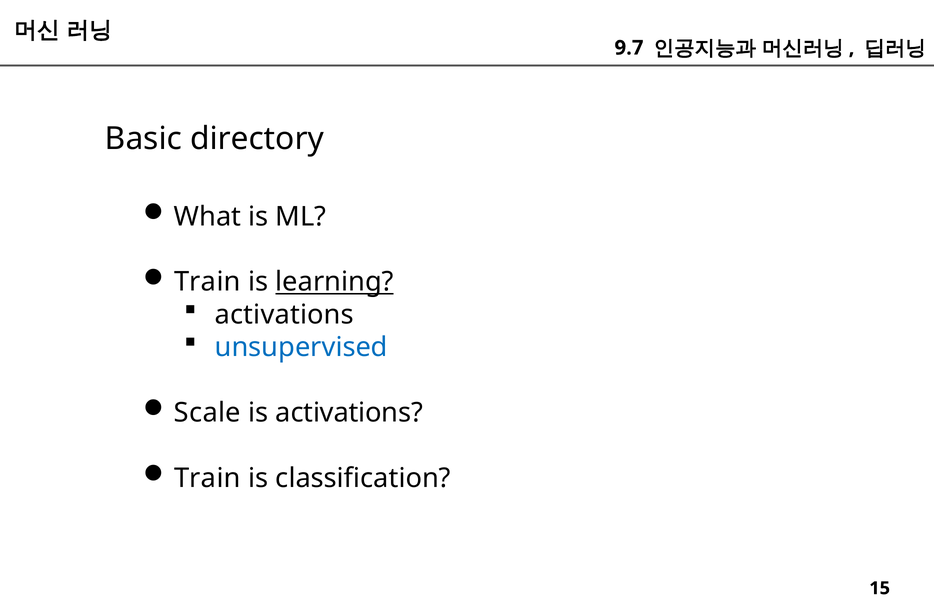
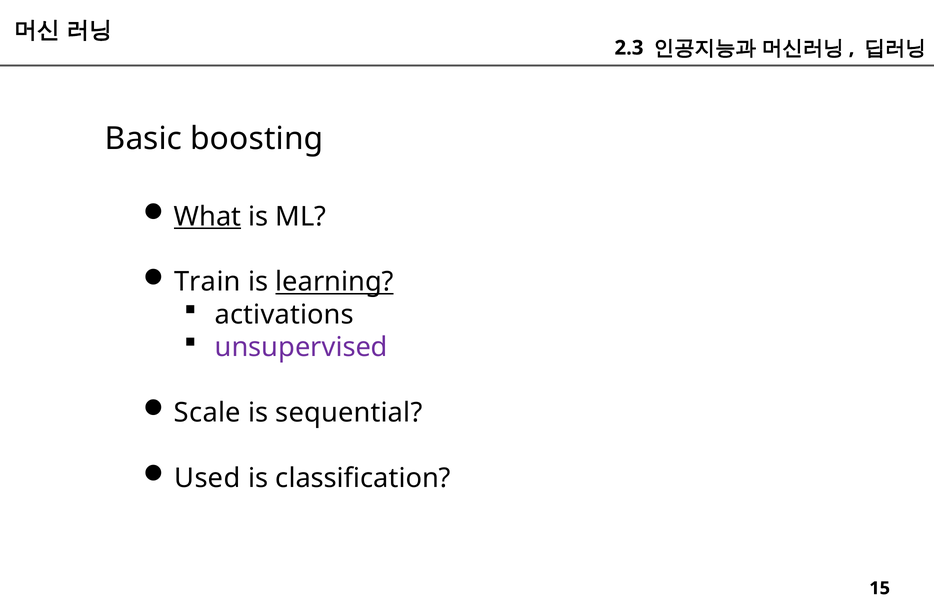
9.7: 9.7 -> 2.3 (629, 48)
directory: directory -> boosting (257, 139)
What underline: none -> present (208, 217)
unsupervised colour: blue -> purple (301, 348)
is activations: activations -> sequential (349, 413)
Train: Train -> Used (207, 479)
